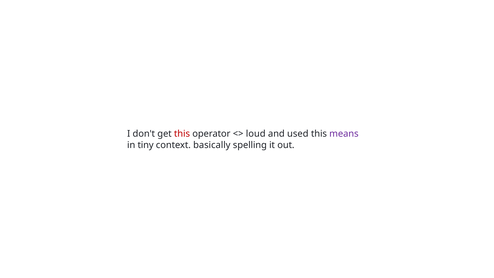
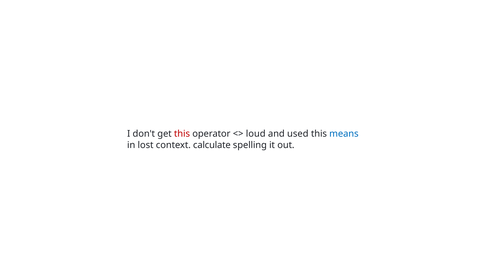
means colour: purple -> blue (344, 134)
tiny: tiny -> lost (146, 145)
basically: basically -> calculate (212, 145)
